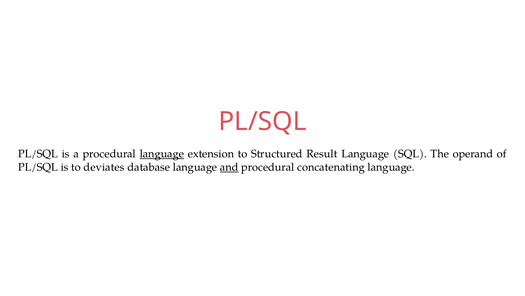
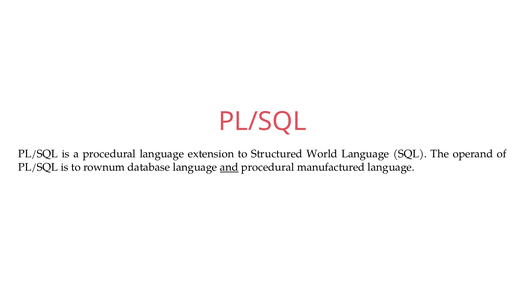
language underline: present -> none (162, 154)
Result: Result -> World (322, 154)
deviates: deviates -> rownum (104, 167)
concatenating: concatenating -> manufactured (331, 167)
